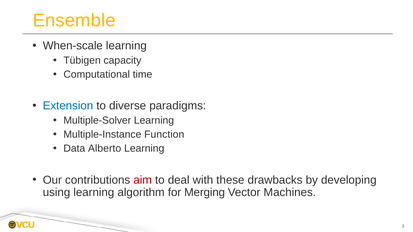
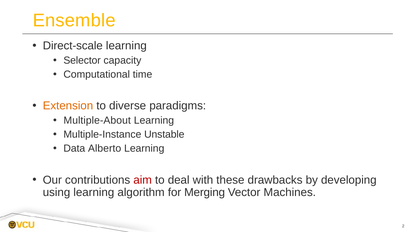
When-scale: When-scale -> Direct-scale (73, 46)
Tübigen: Tübigen -> Selector (82, 60)
Extension colour: blue -> orange (68, 106)
Multiple-Solver: Multiple-Solver -> Multiple-About (97, 121)
Function: Function -> Unstable (164, 135)
